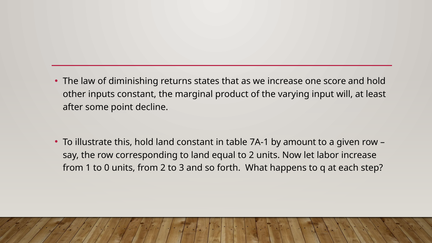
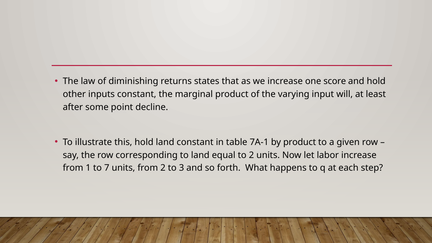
by amount: amount -> product (300, 142)
0: 0 -> 7 (107, 168)
